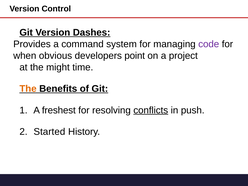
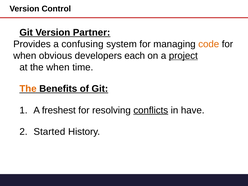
Dashes: Dashes -> Partner (92, 32)
command: command -> confusing (82, 44)
code colour: purple -> orange (209, 44)
point: point -> each (135, 56)
project underline: none -> present (183, 56)
the might: might -> when (58, 67)
push: push -> have (193, 110)
